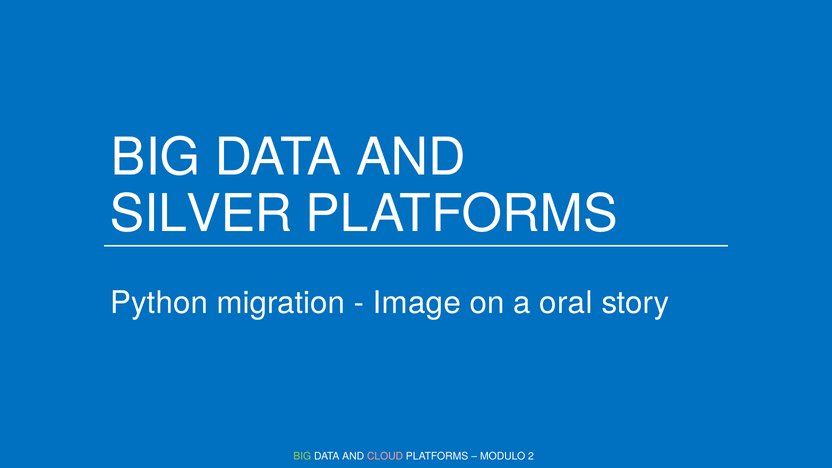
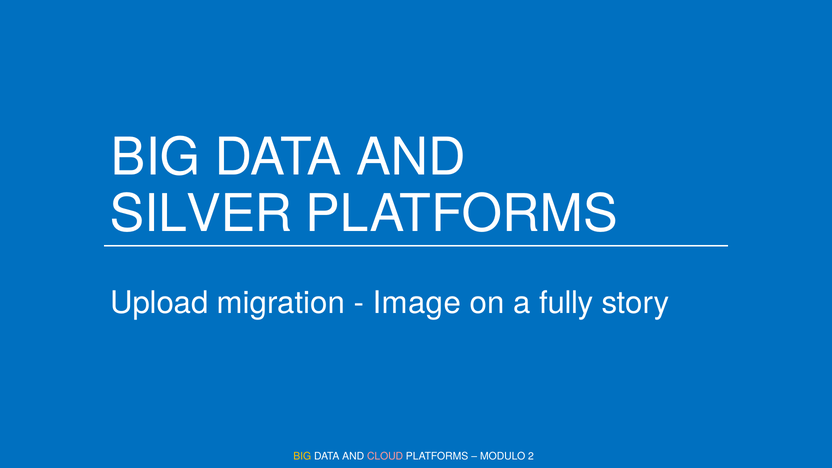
Python: Python -> Upload (159, 303)
oral: oral -> fully (566, 303)
BIG colour: light green -> yellow (302, 456)
